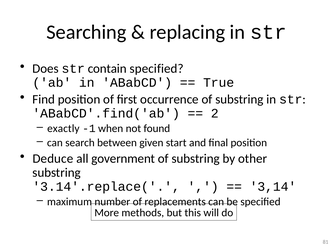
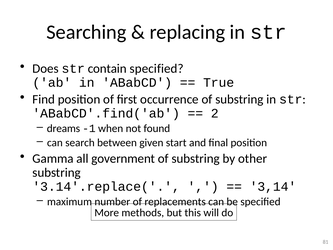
exactly: exactly -> dreams (63, 128)
Deduce: Deduce -> Gamma (53, 159)
